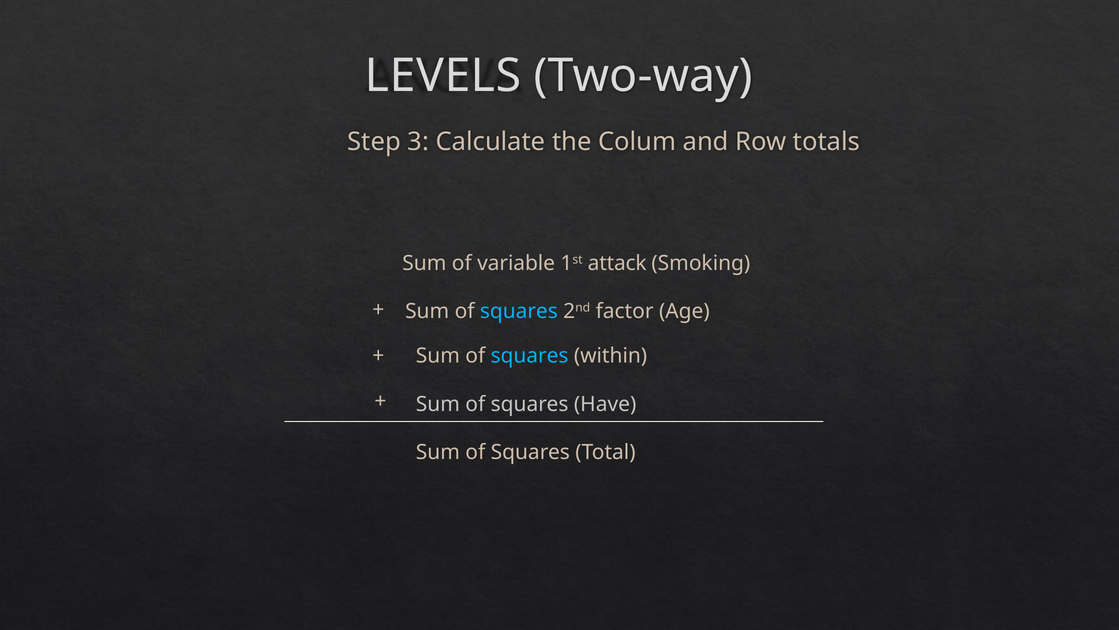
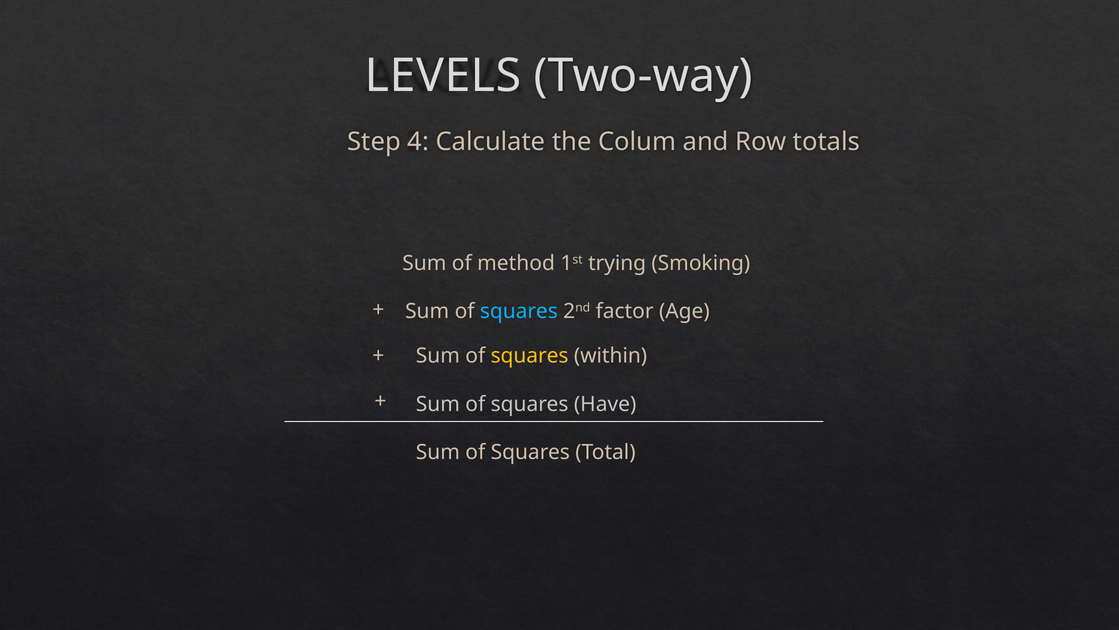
3: 3 -> 4 (418, 141)
variable: variable -> method (516, 263)
attack: attack -> trying (617, 263)
squares colour: light blue -> yellow (530, 355)
